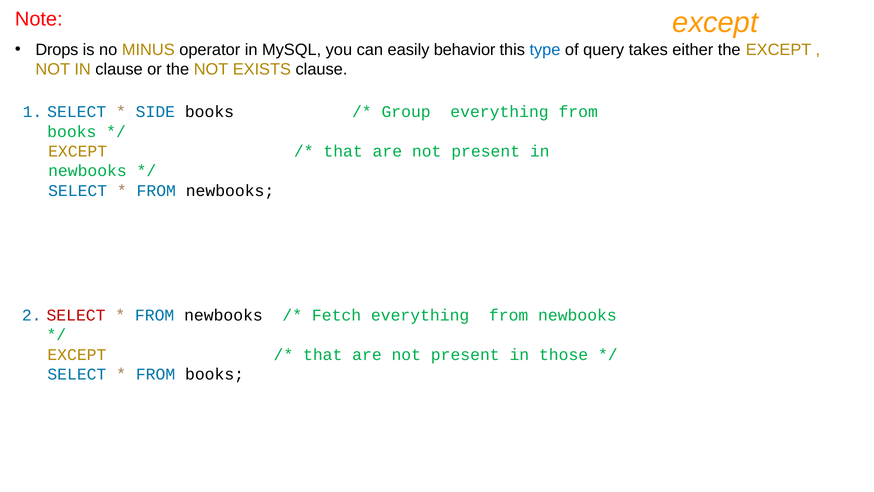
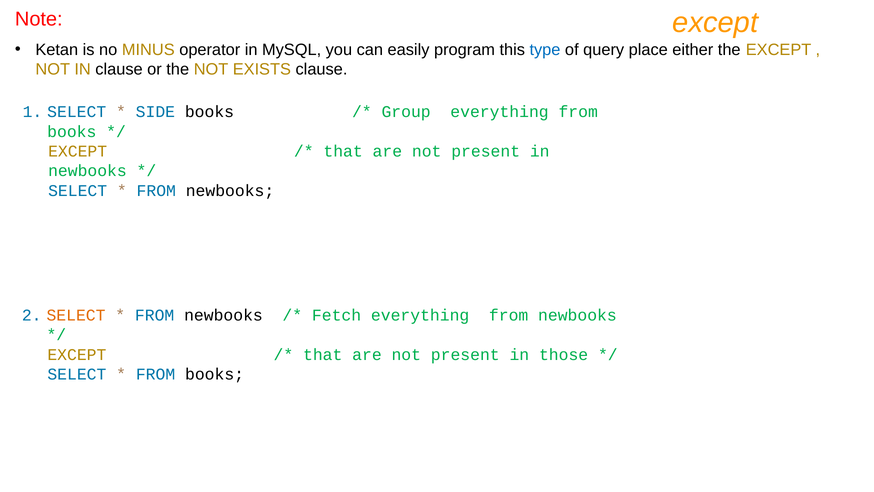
Drops: Drops -> Ketan (57, 50)
behavior: behavior -> program (465, 50)
takes: takes -> place (648, 50)
SELECT colour: red -> orange (76, 315)
